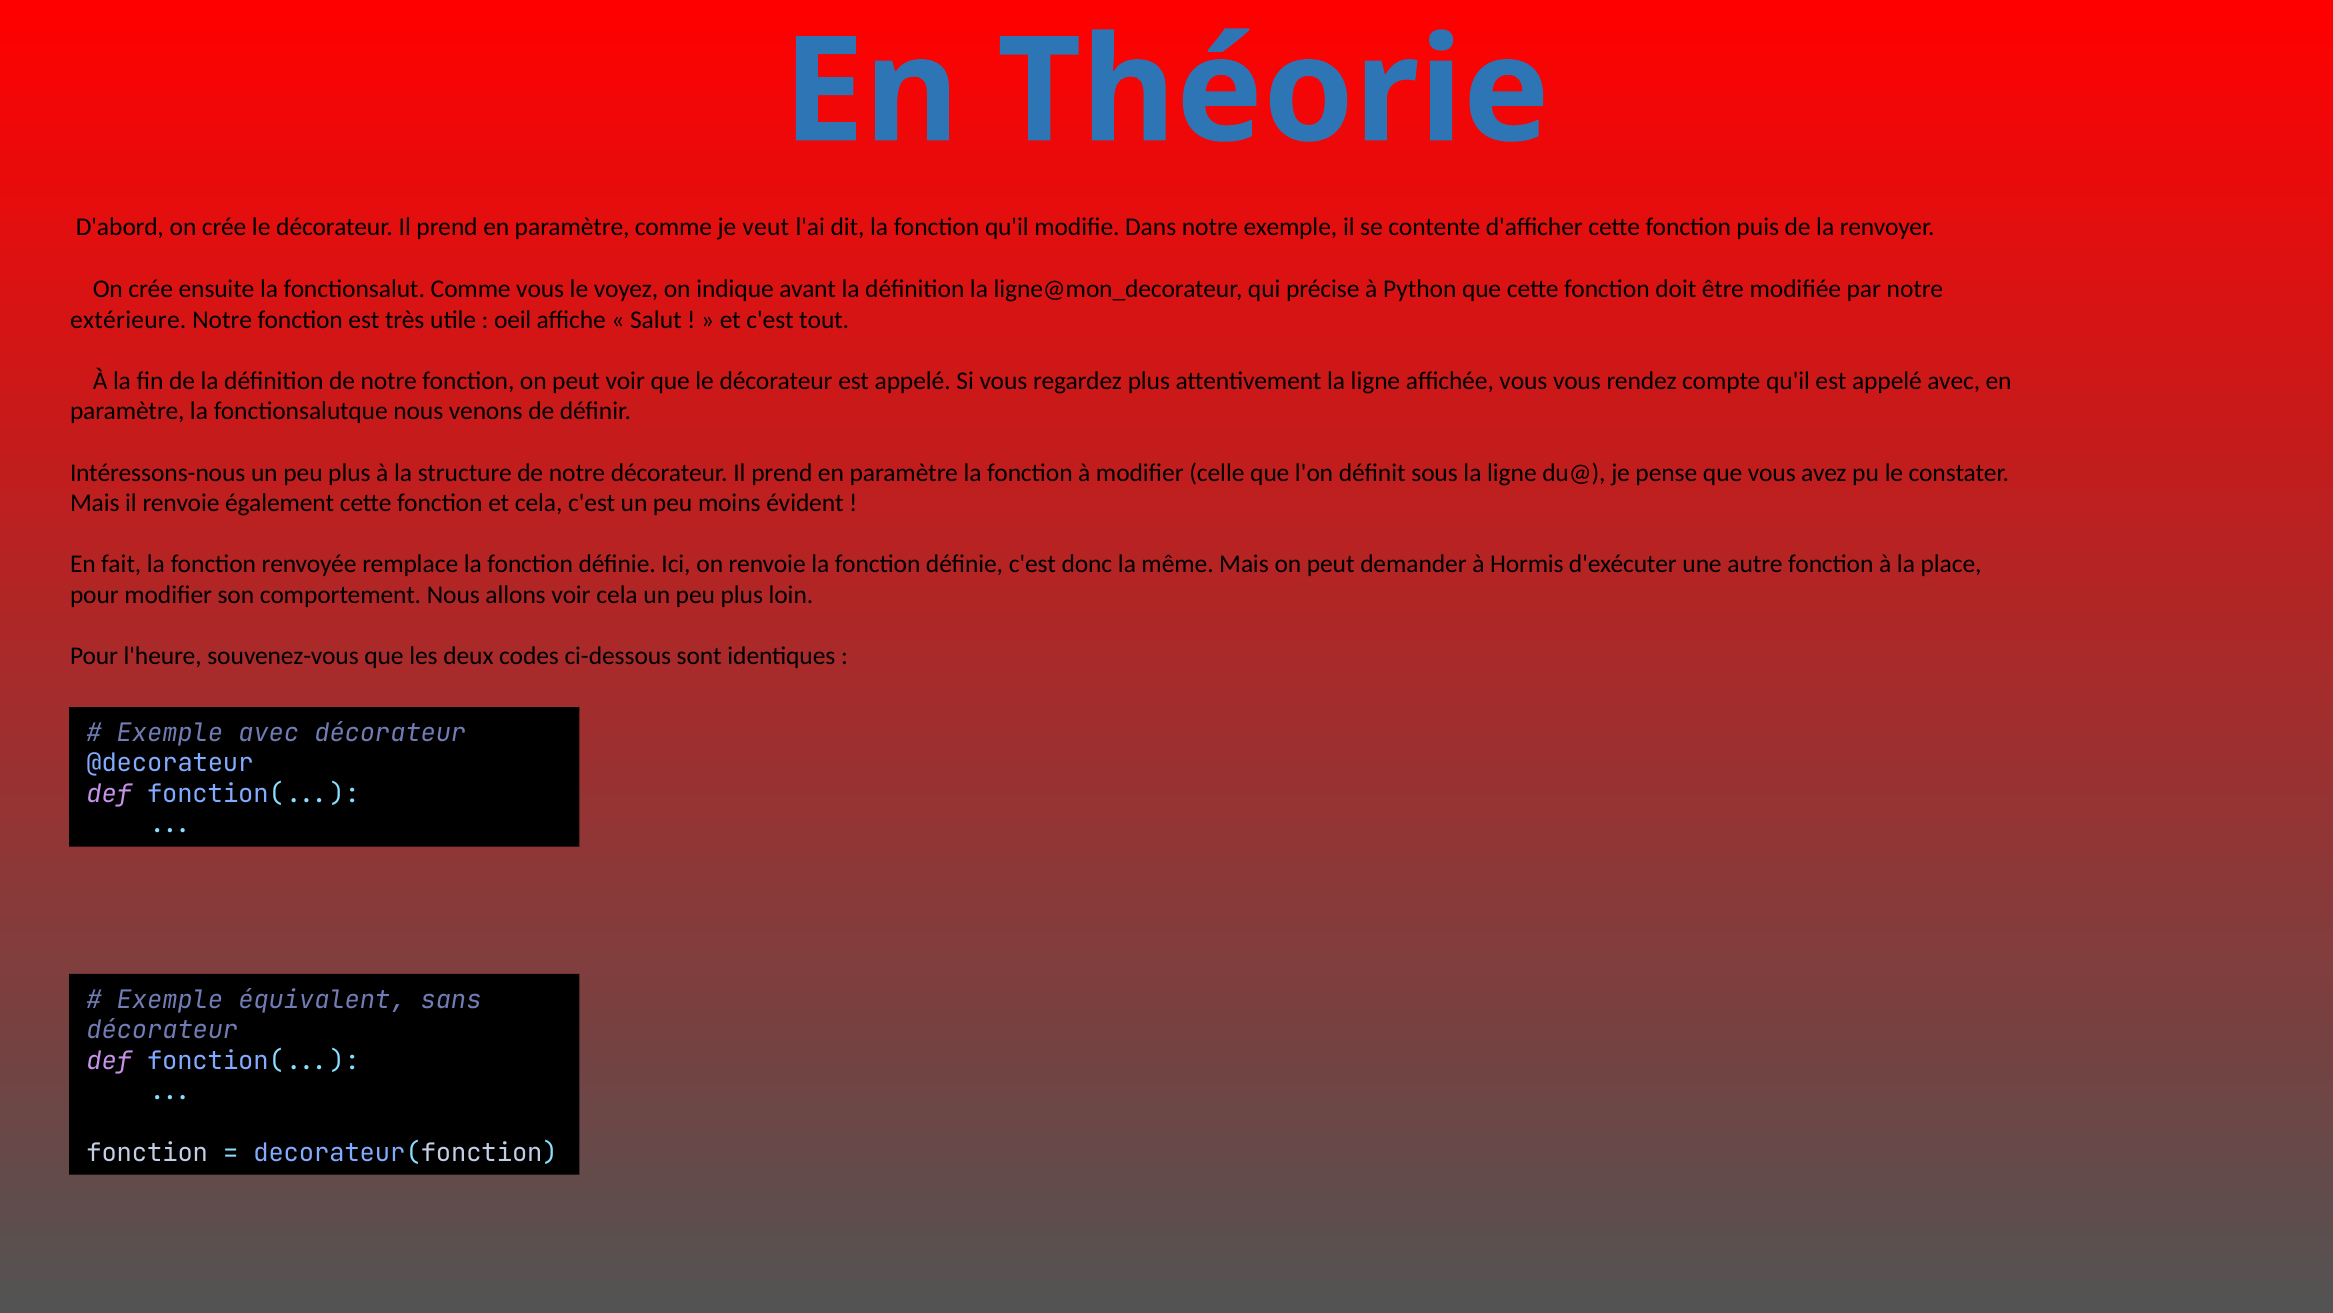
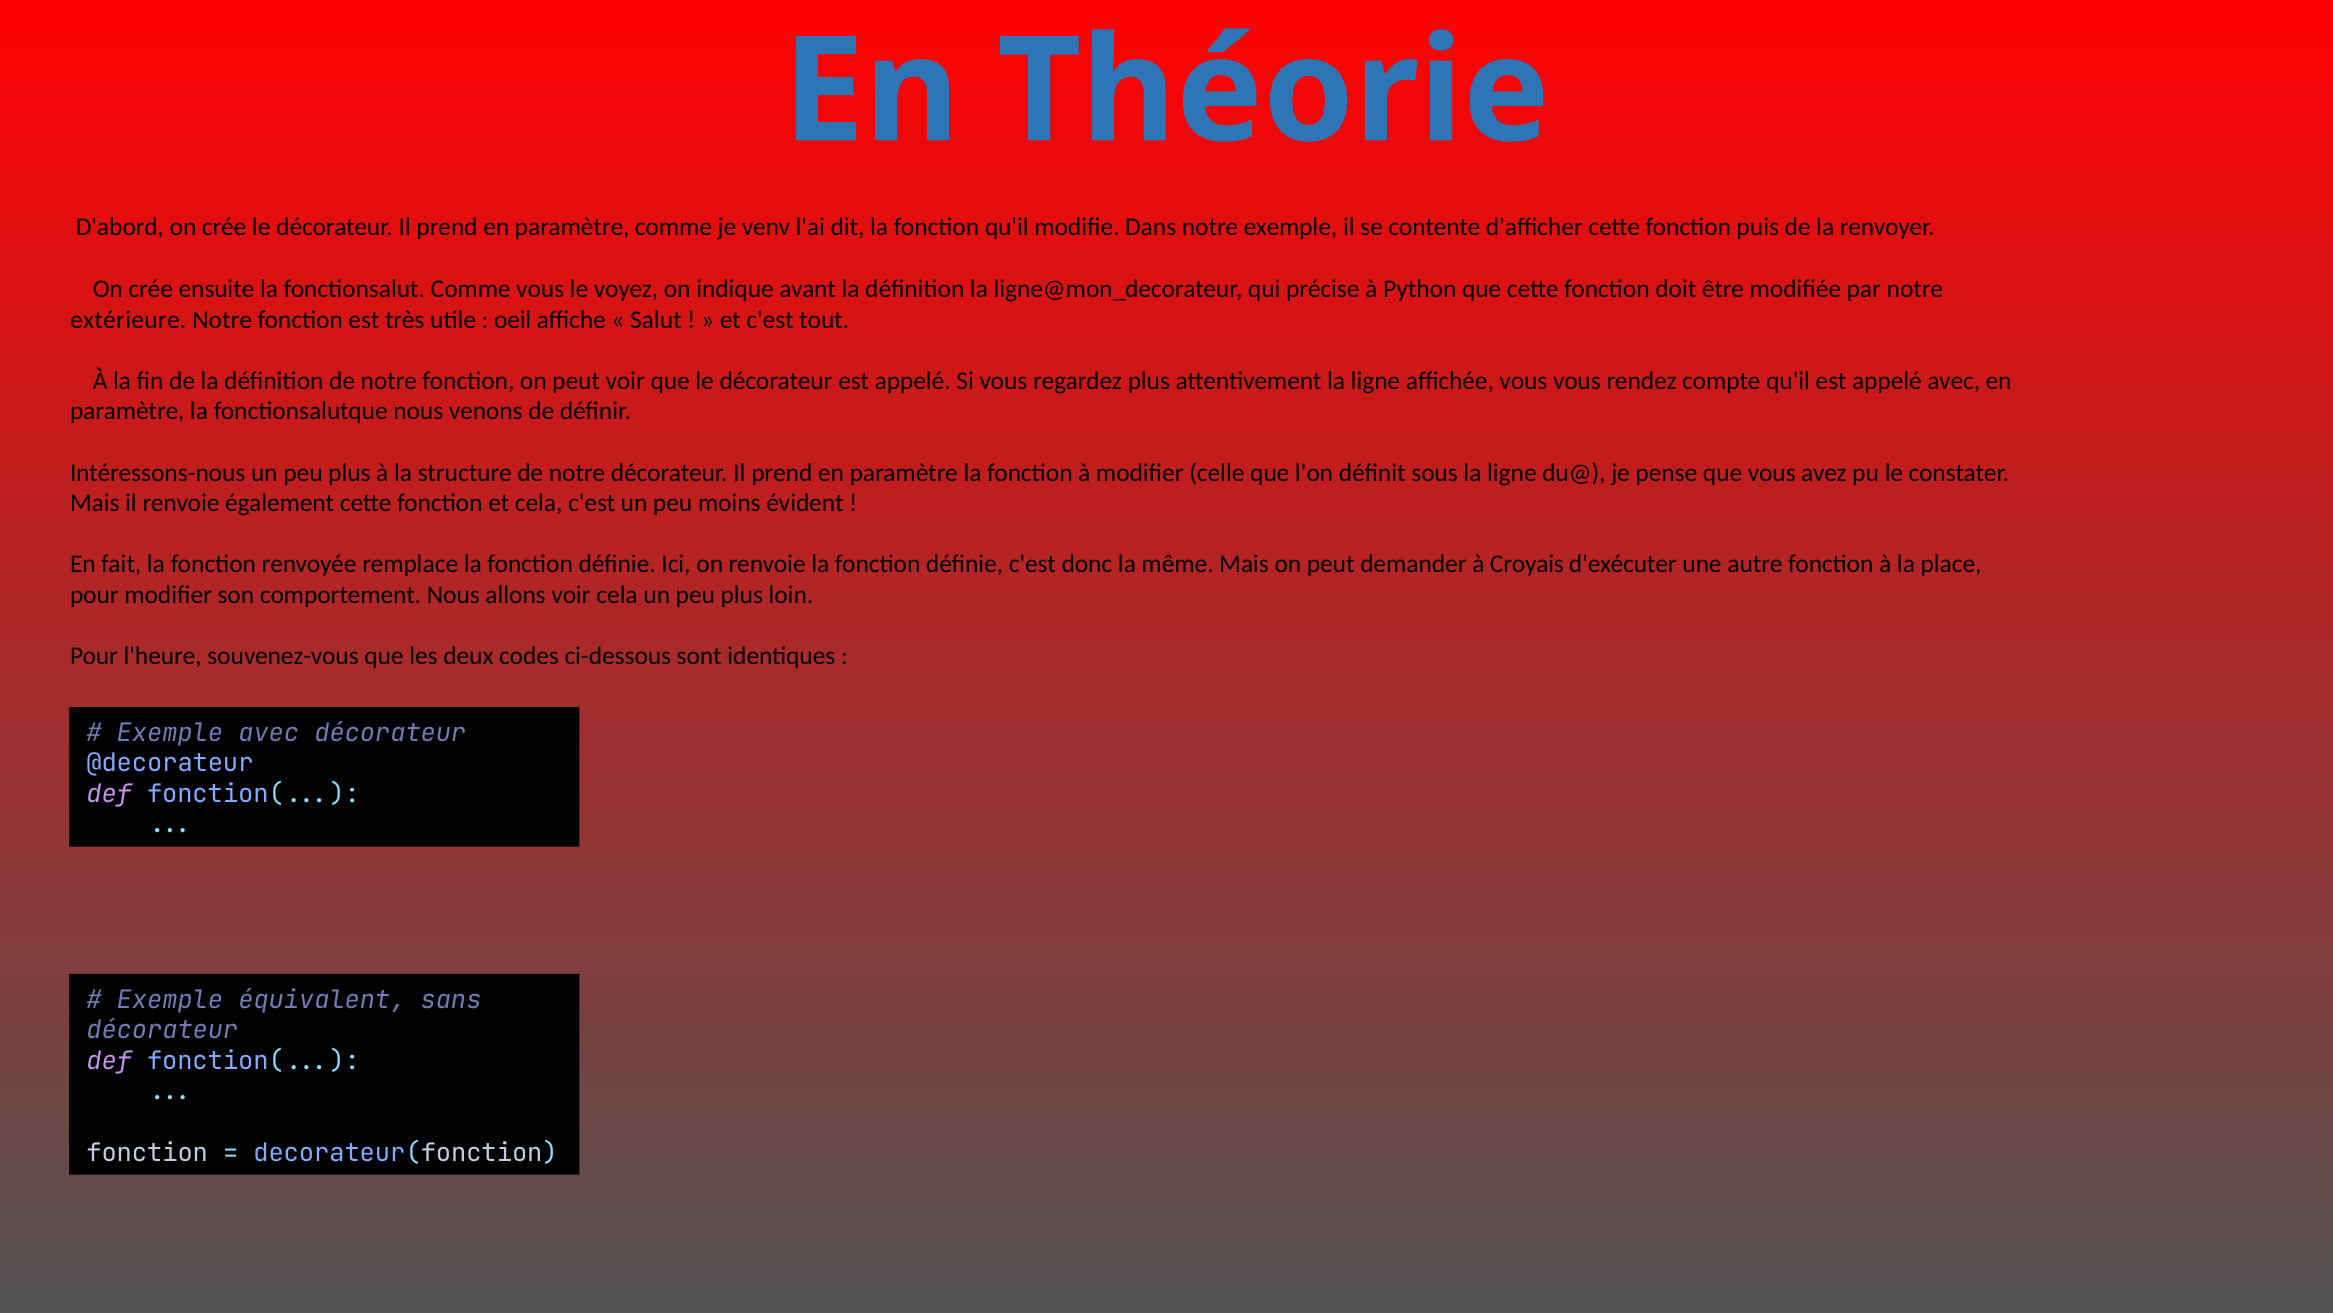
veut: veut -> venv (766, 227)
Hormis: Hormis -> Croyais (1527, 564)
